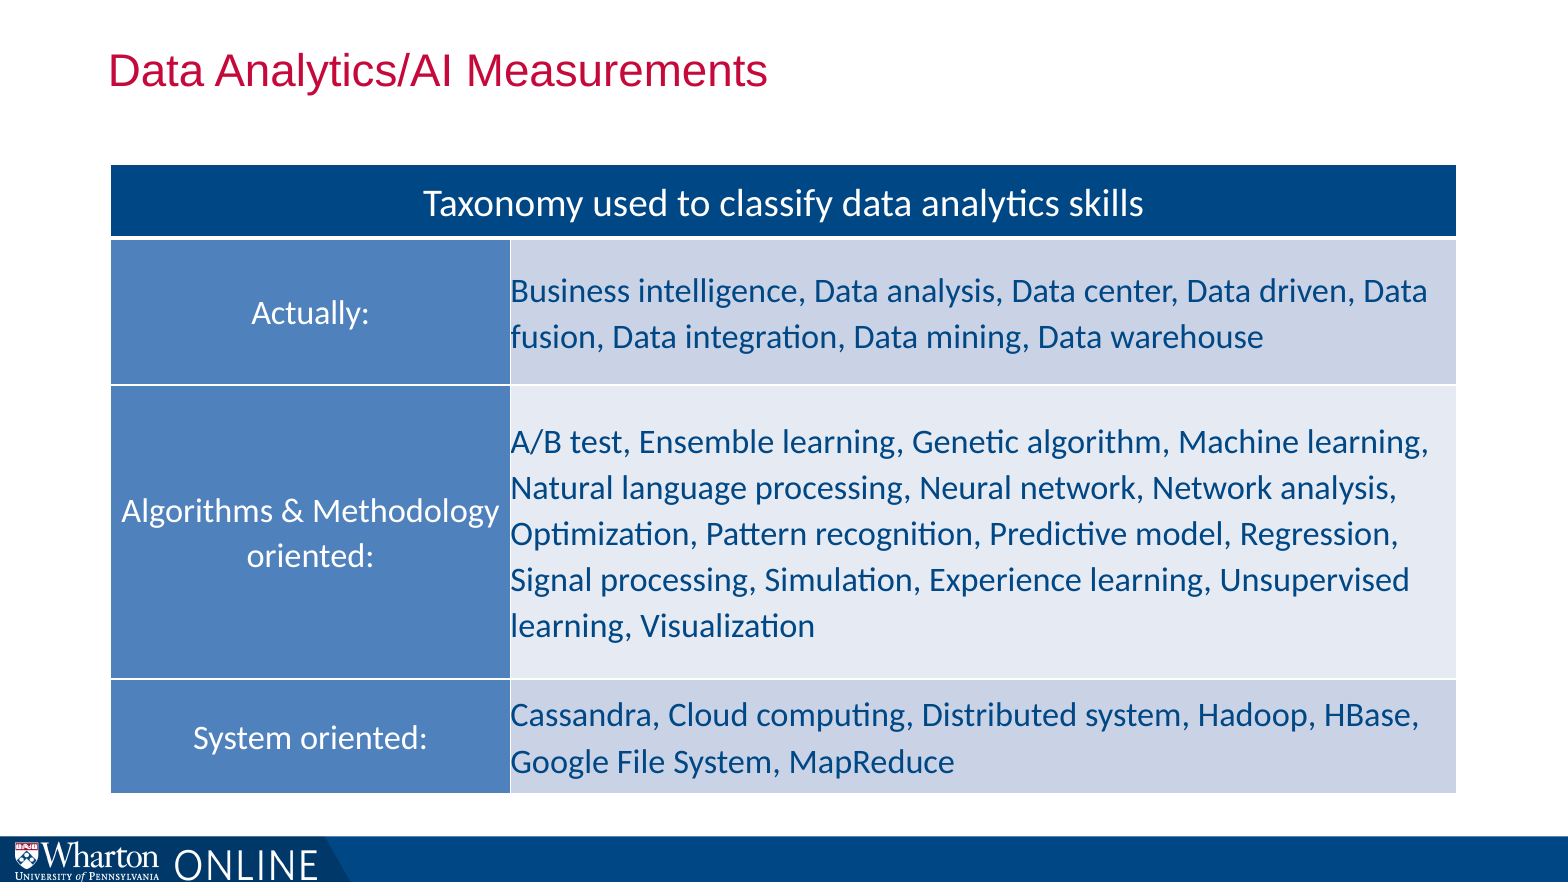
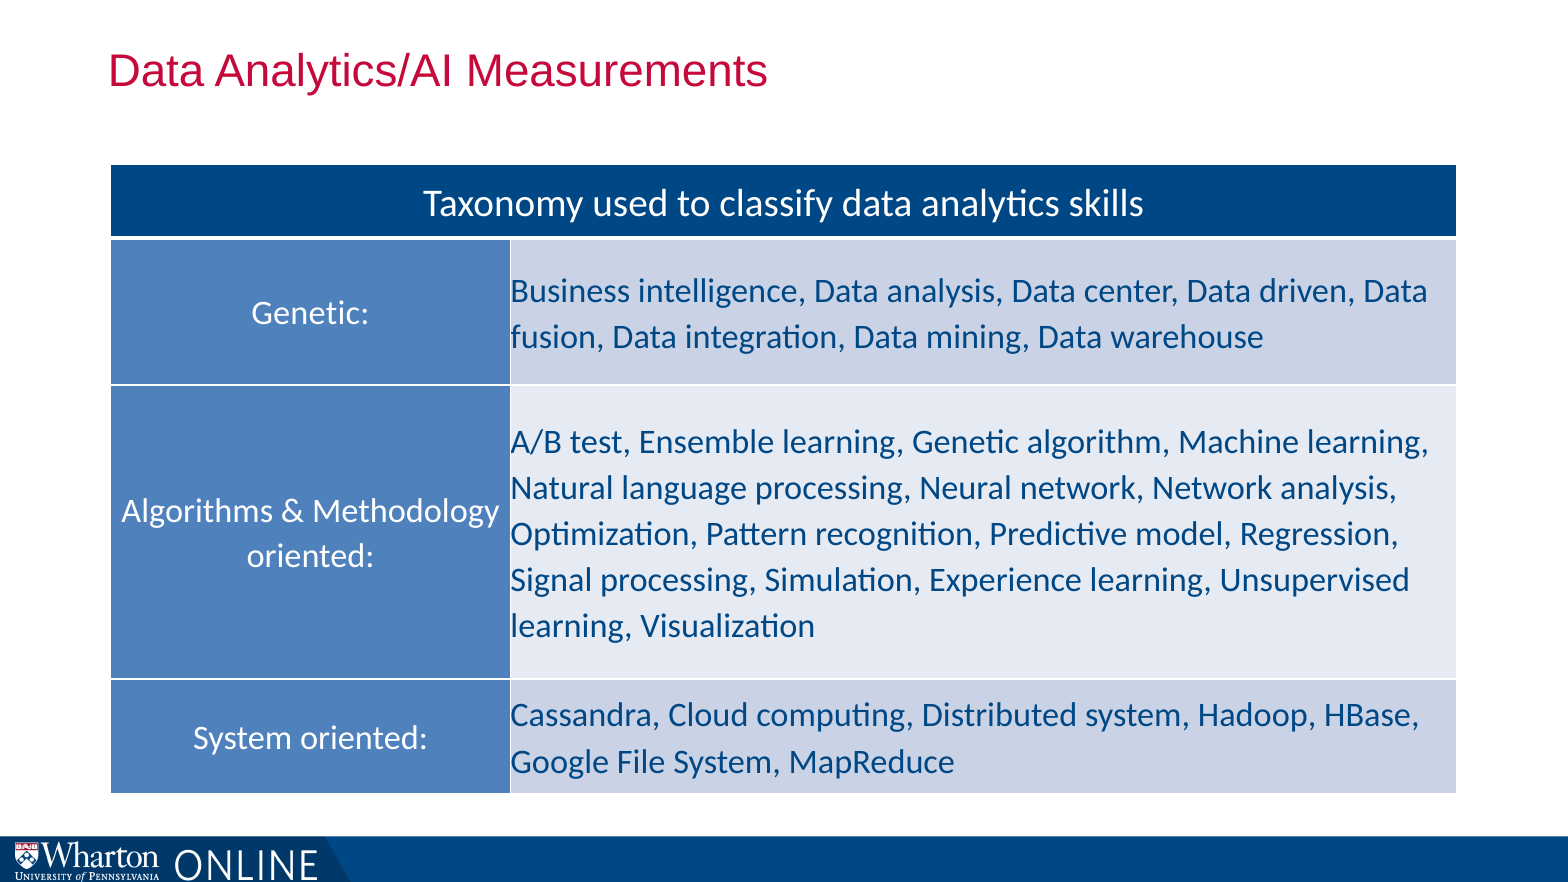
Actually: Actually -> Genetic (310, 313)
